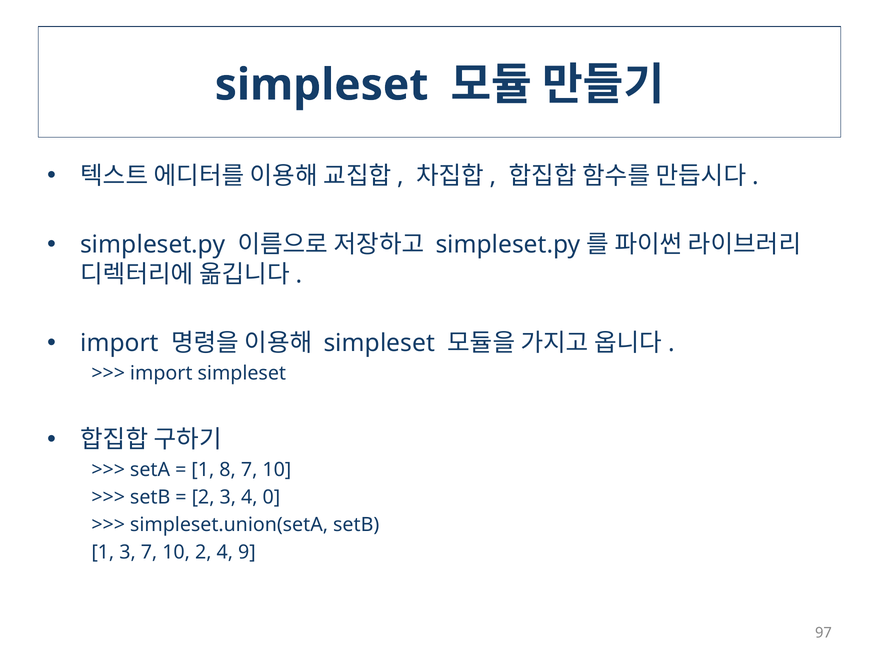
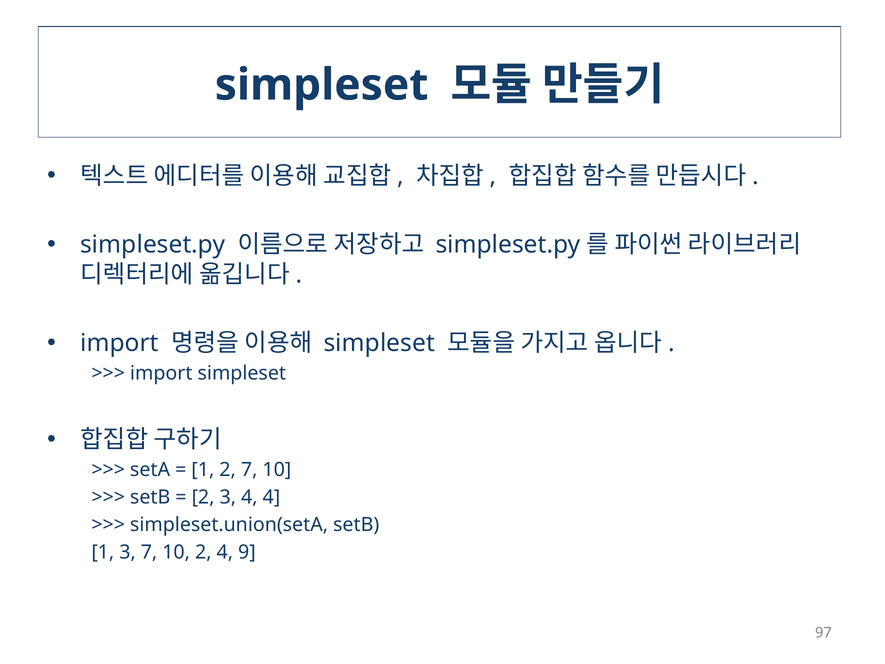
1 8: 8 -> 2 (228, 470)
4 0: 0 -> 4 (271, 497)
